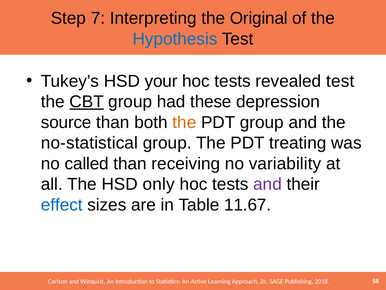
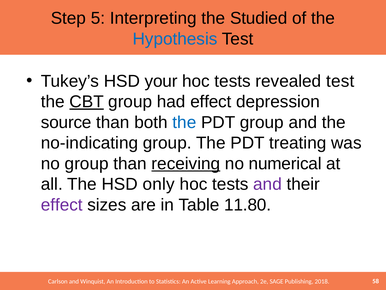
7: 7 -> 5 (98, 18)
Original: Original -> Studied (259, 18)
had these: these -> effect (211, 102)
the colour: orange -> blue (184, 122)
no-statistical: no-statistical -> no-indicating (89, 143)
no called: called -> group (87, 163)
receiving underline: none -> present (186, 163)
variability: variability -> numerical (285, 163)
effect colour: blue -> purple (62, 205)
11.67: 11.67 -> 11.80 (248, 205)
